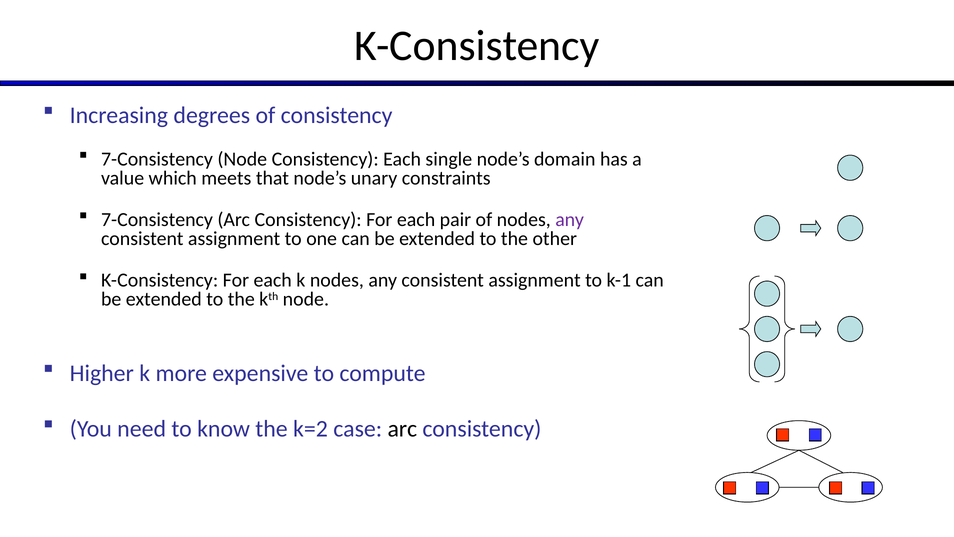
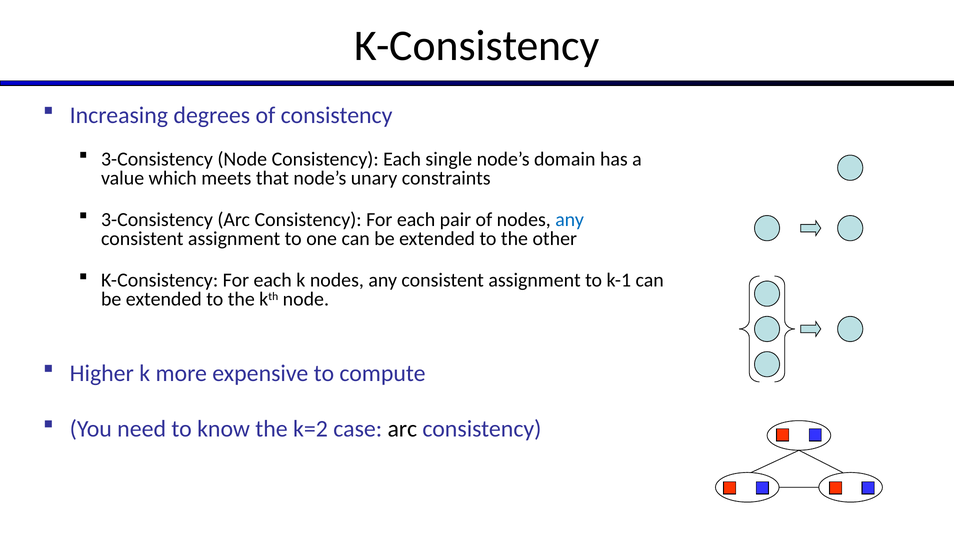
7-Consistency: 7-Consistency -> 3-Consistency (157, 159)
7-Consistency: 7-Consistency -> 3-Consistency (157, 220)
any colour: purple -> blue (570, 220)
